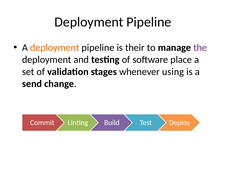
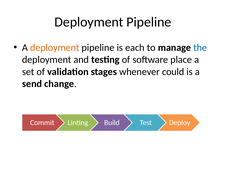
their: their -> each (135, 47)
the colour: purple -> blue (200, 47)
using: using -> could (173, 72)
